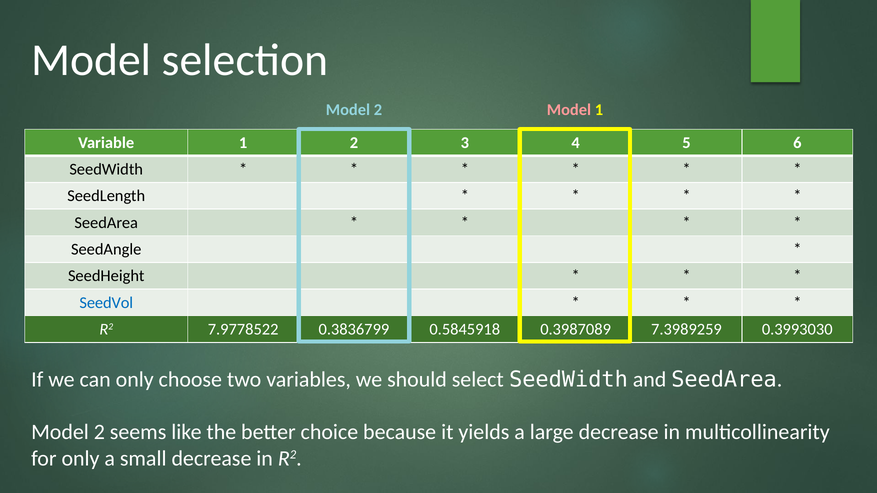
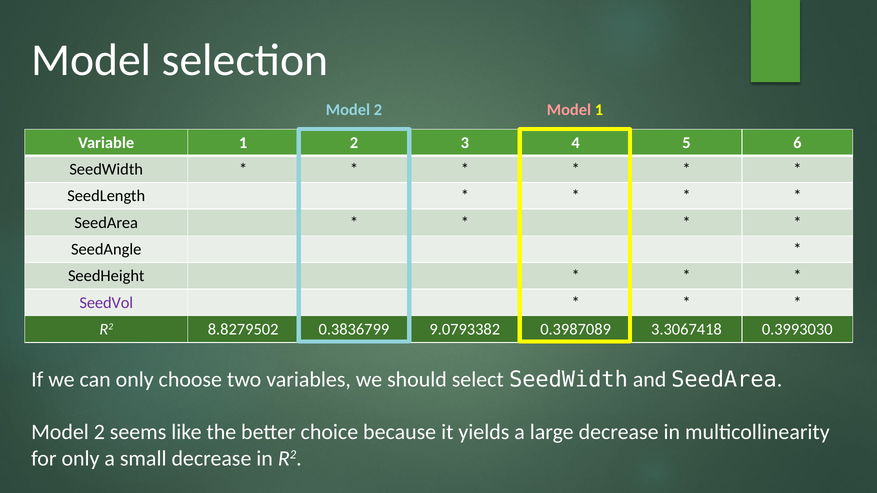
SeedVol colour: blue -> purple (106, 303)
7.9778522: 7.9778522 -> 8.8279502 (243, 329)
0.5845918: 0.5845918 -> 9.0793382 (465, 329)
7.3989259: 7.3989259 -> 3.3067418 (686, 329)
